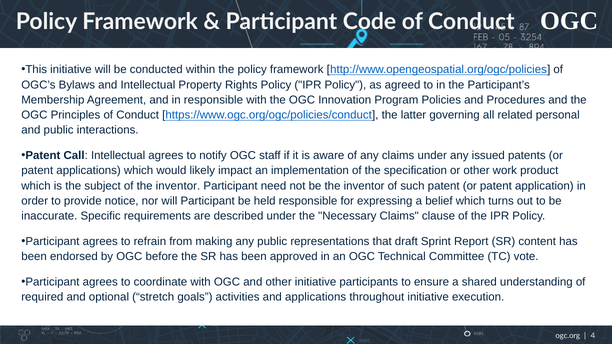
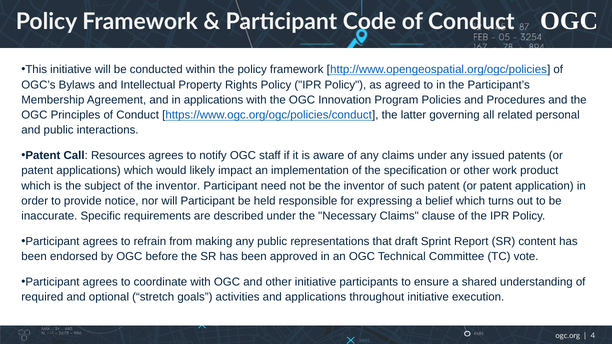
in responsible: responsible -> applications (214, 100)
Call Intellectual: Intellectual -> Resources (118, 156)
